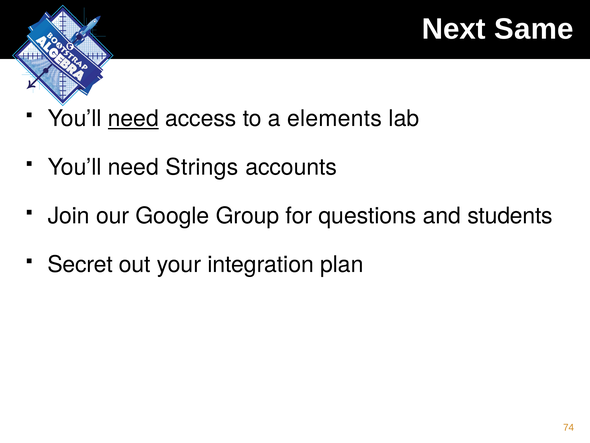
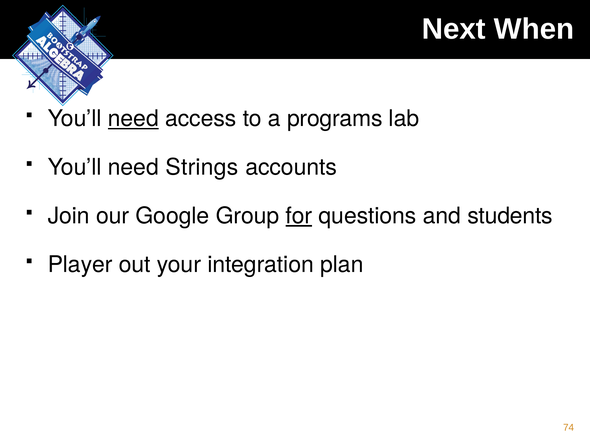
Same: Same -> When (534, 29)
elements: elements -> programs (335, 119)
for underline: none -> present (299, 216)
Secret: Secret -> Player (80, 264)
